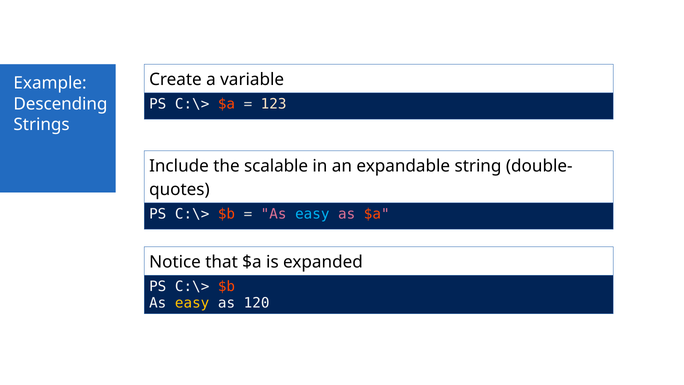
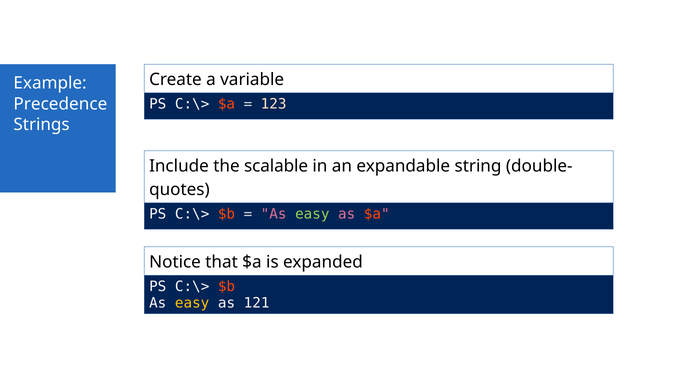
Descending: Descending -> Precedence (60, 104)
easy colour: light blue -> light green (312, 214)
120: 120 -> 121 (257, 303)
